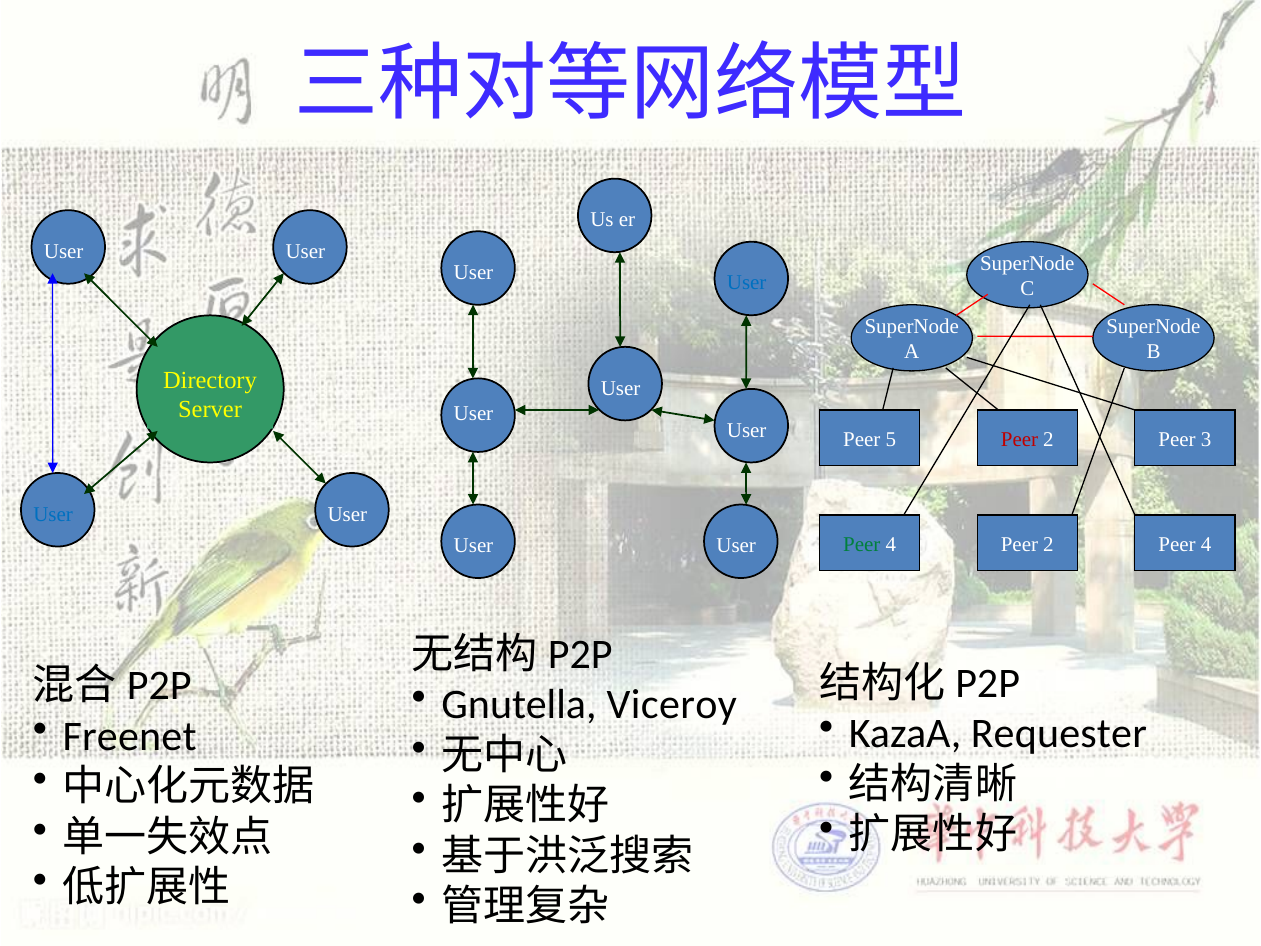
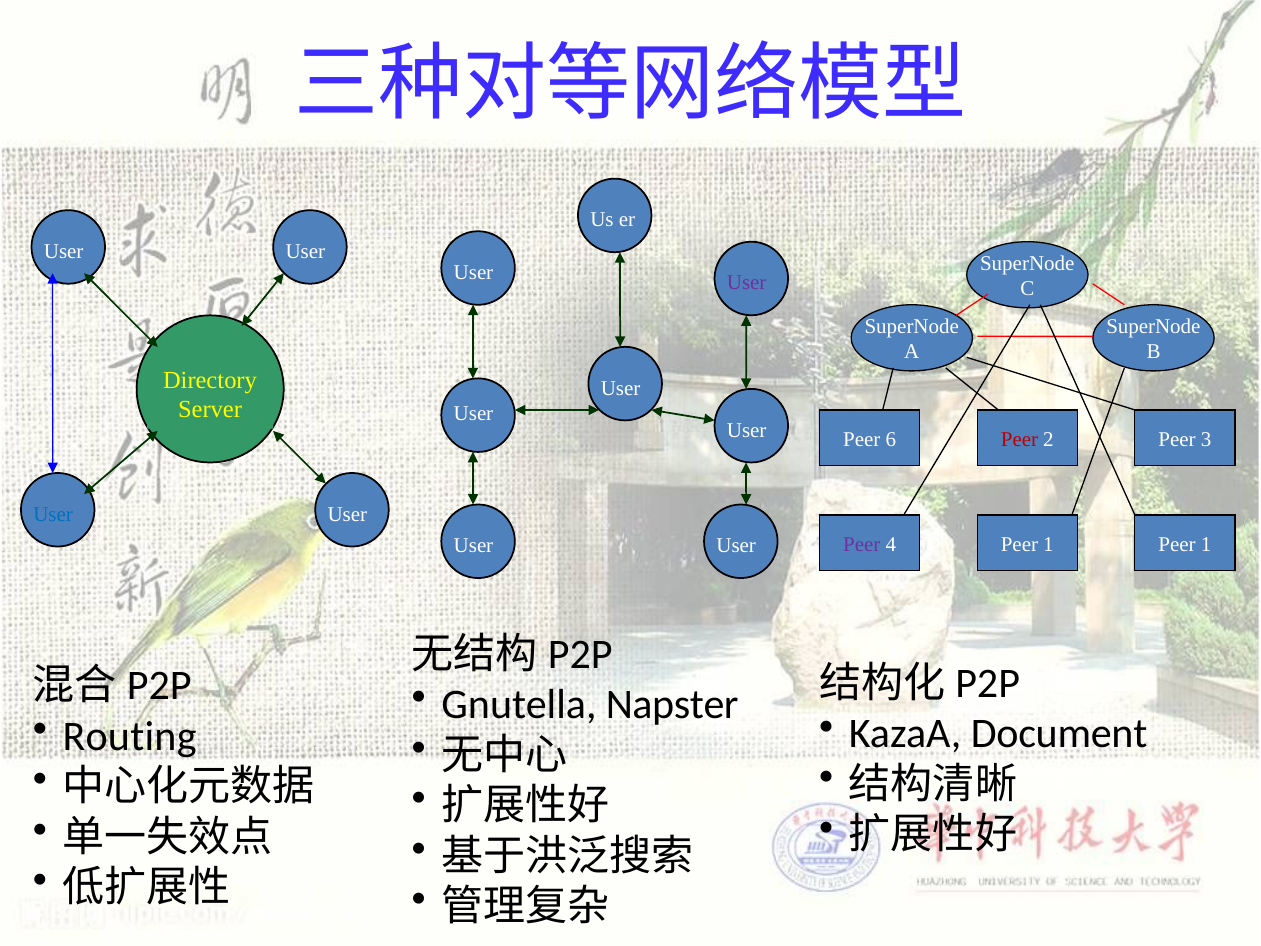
User colour: blue -> purple (747, 283)
5: 5 -> 6 (891, 439)
Peer colour: green -> purple (862, 544)
4 Peer 2: 2 -> 1 (1048, 544)
4: 4 -> 1 (1206, 544)
Viceroy: Viceroy -> Napster (672, 705)
Requester: Requester -> Document (1059, 734)
Freenet: Freenet -> Routing (130, 736)
